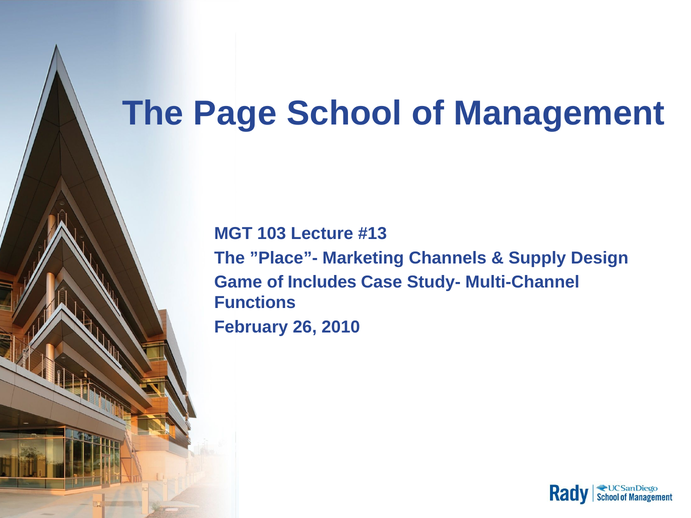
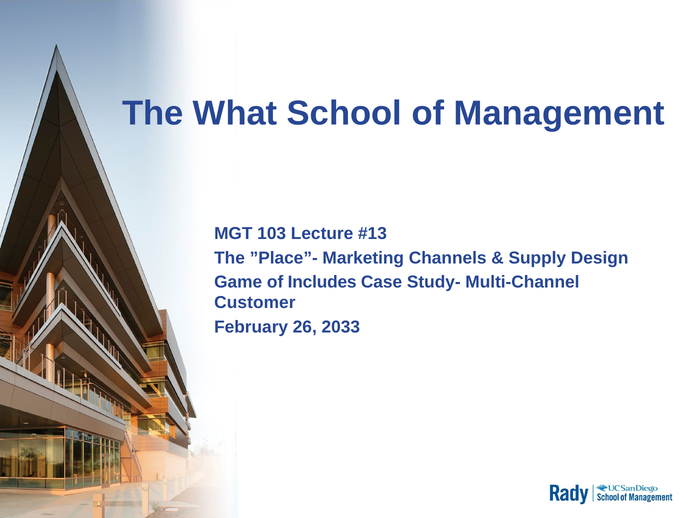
Page: Page -> What (235, 114)
Functions: Functions -> Customer (255, 303)
2010: 2010 -> 2033 (341, 327)
